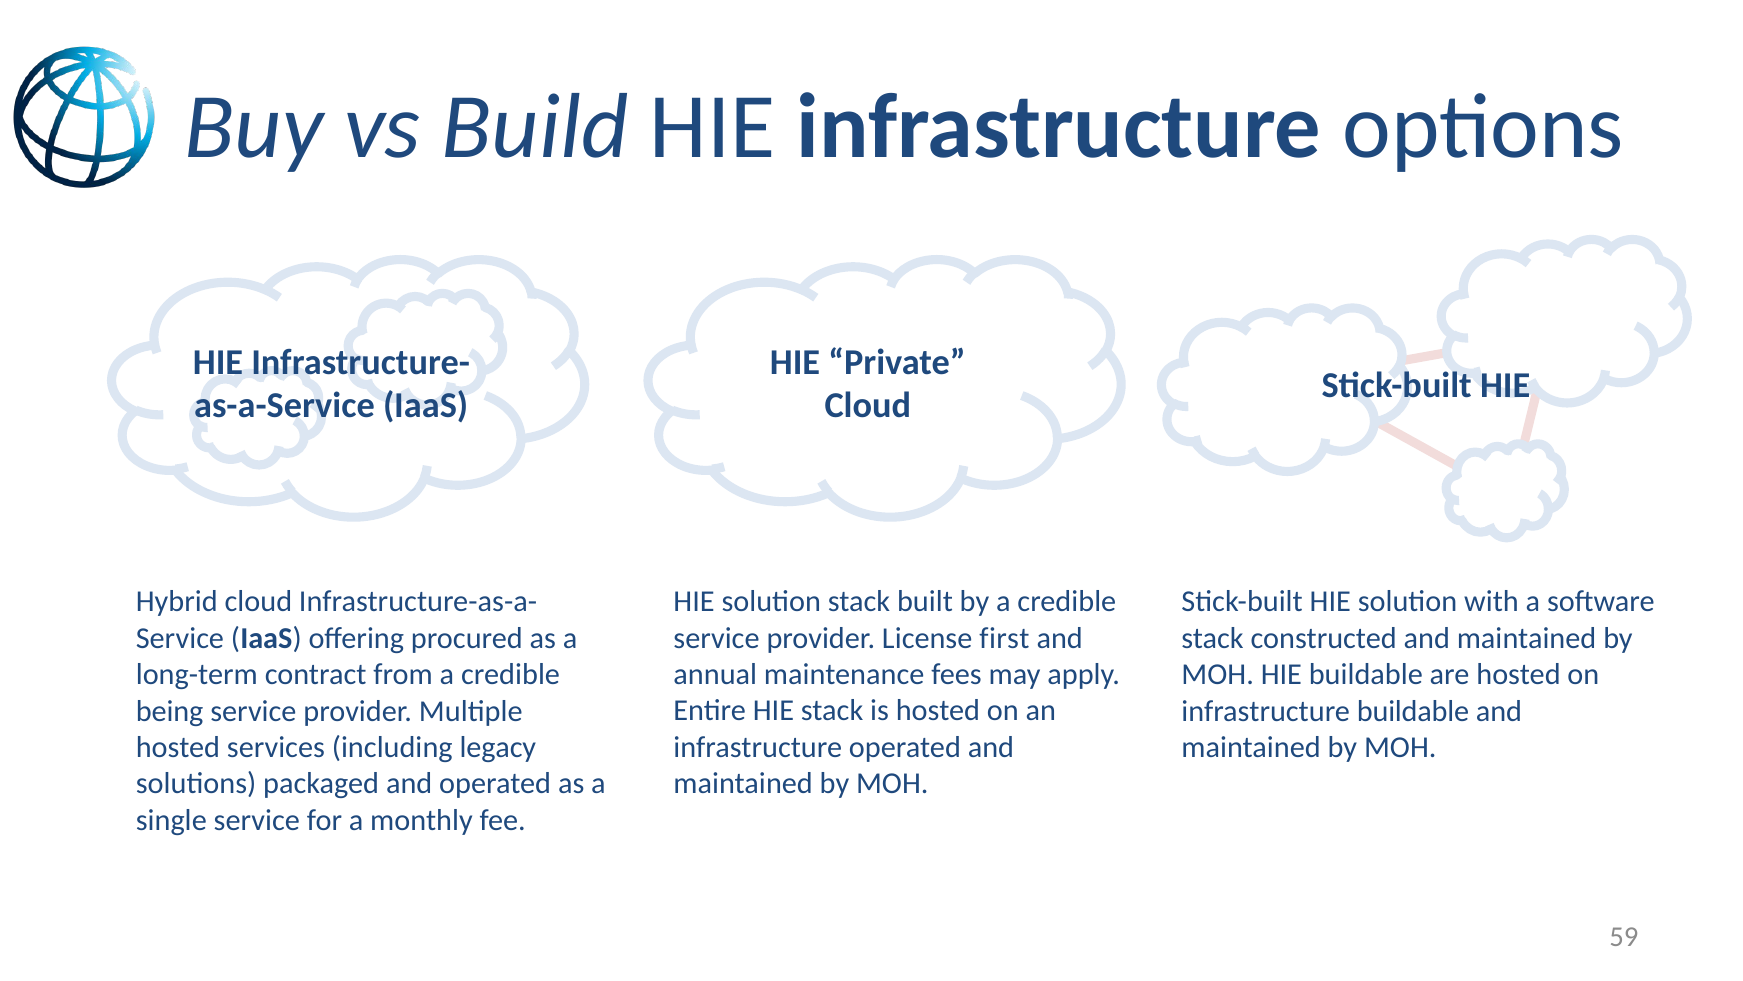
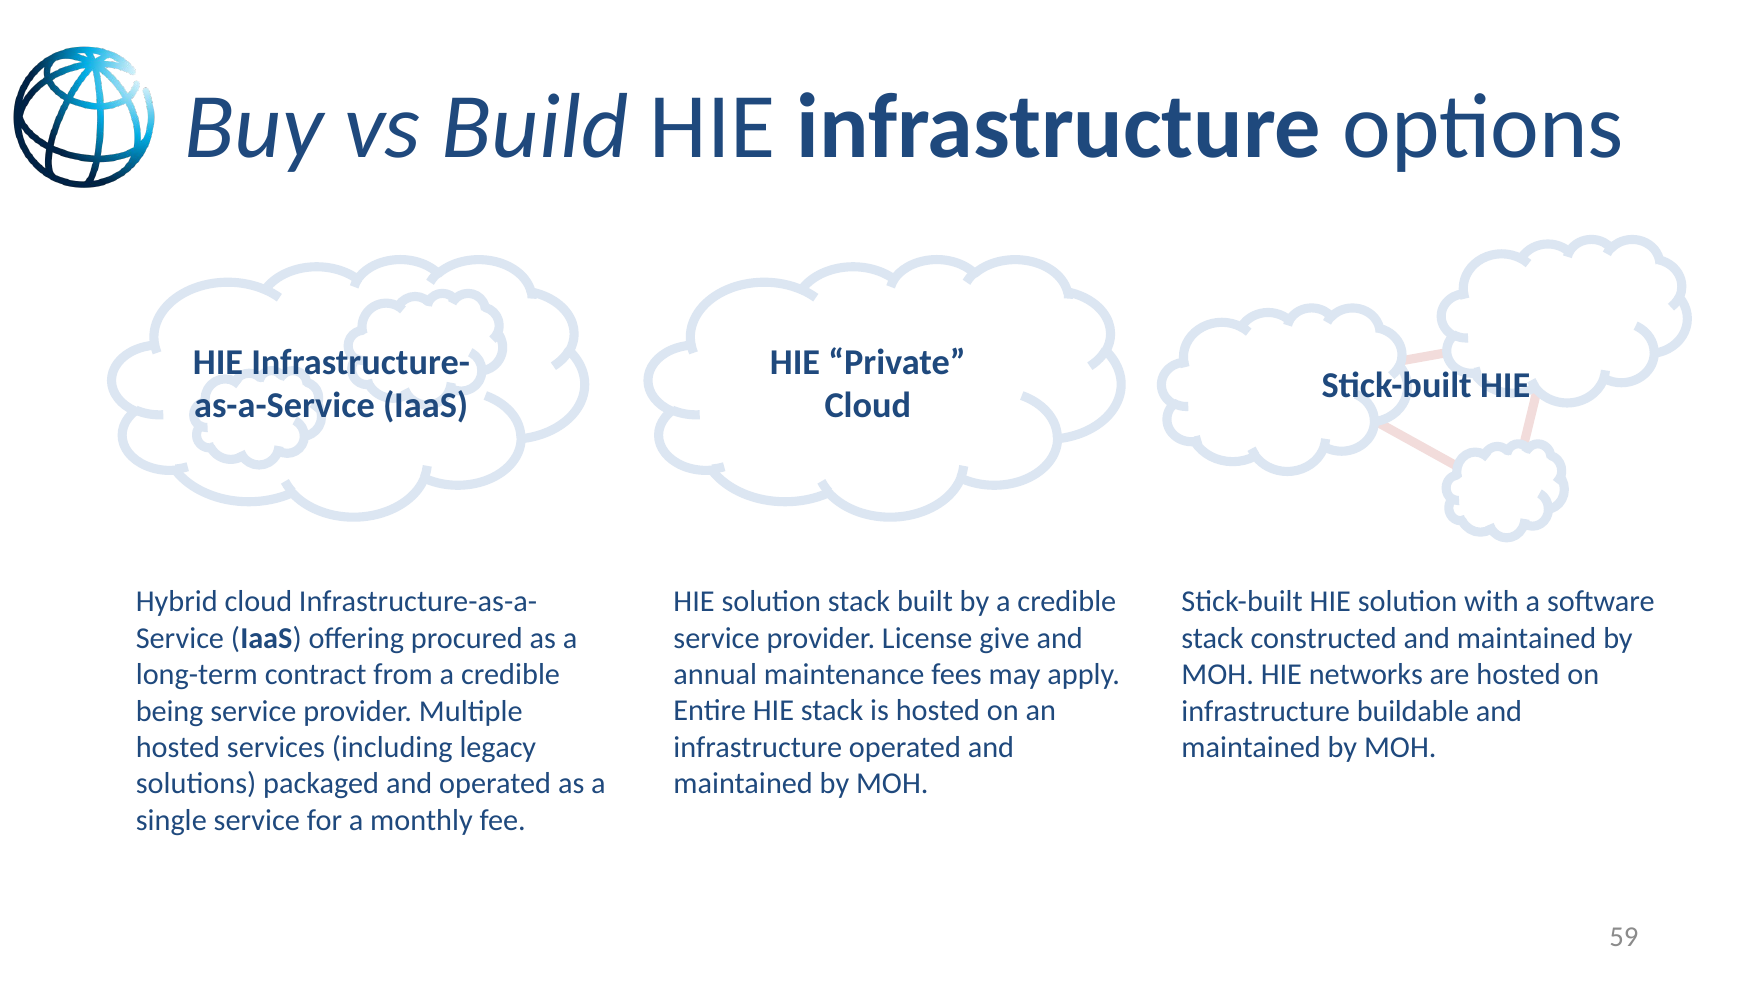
first: first -> give (1005, 638)
HIE buildable: buildable -> networks (1366, 674)
